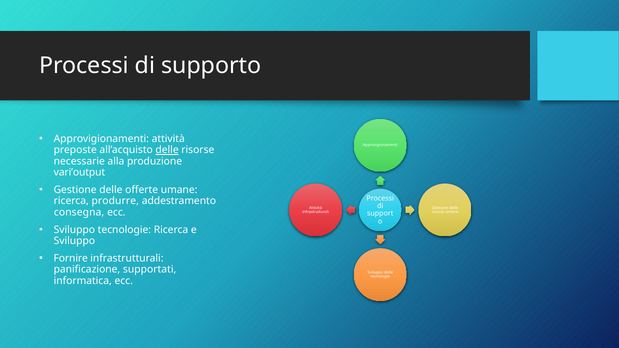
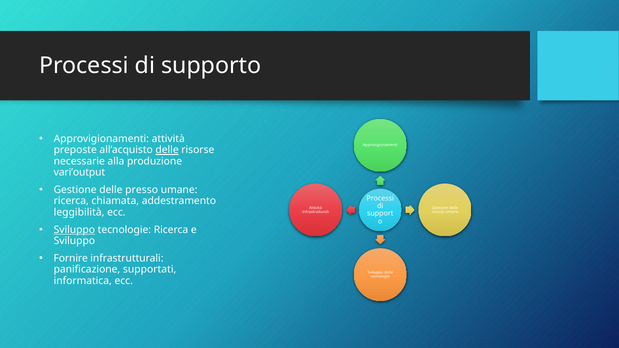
offerte: offerte -> presso (142, 190)
produrre: produrre -> chiamata (115, 201)
consegna: consegna -> leggibilità (79, 212)
Sviluppo underline: none -> present (74, 230)
